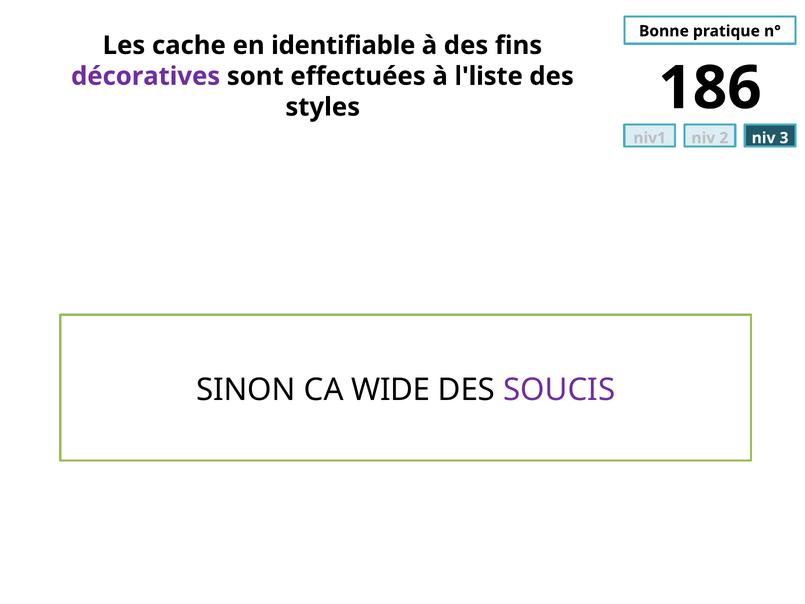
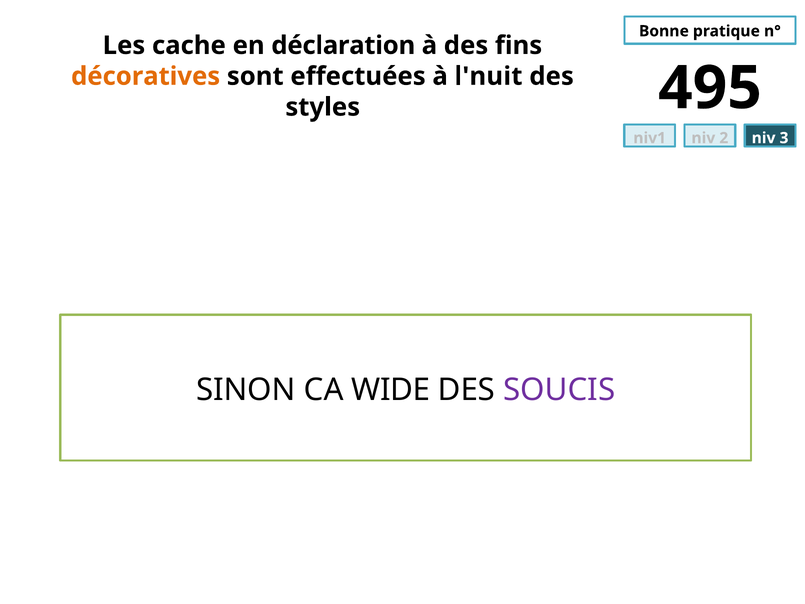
identifiable: identifiable -> déclaration (343, 45)
décoratives colour: purple -> orange (146, 76)
l'liste: l'liste -> l'nuit (488, 76)
186: 186 -> 495 (710, 88)
